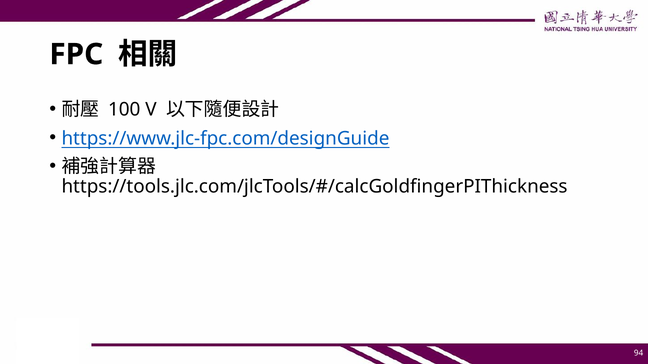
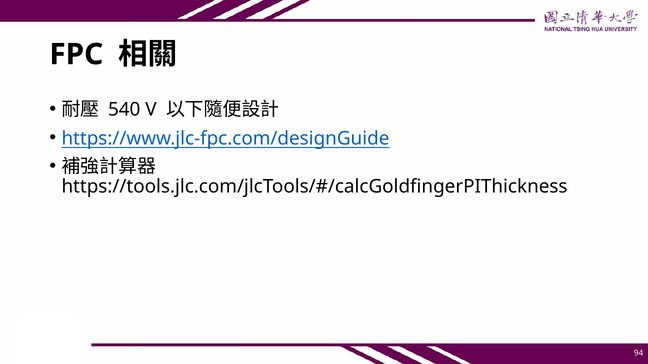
100: 100 -> 540 (124, 110)
